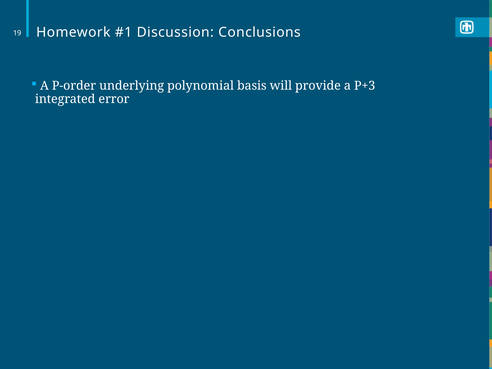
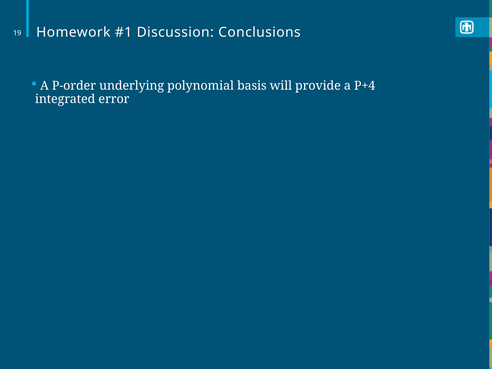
P+3: P+3 -> P+4 (365, 86)
